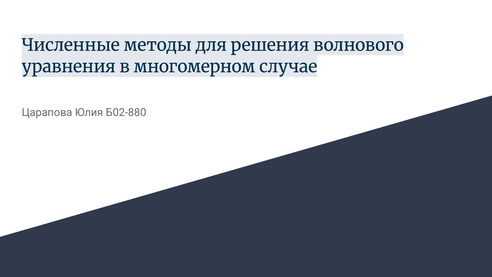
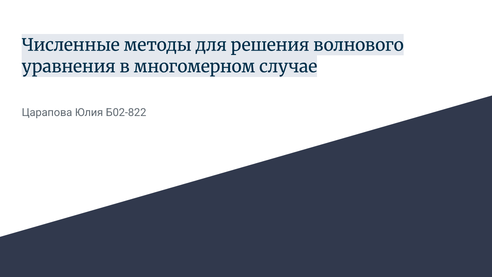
Б02-880: Б02-880 -> Б02-822 (126, 112)
